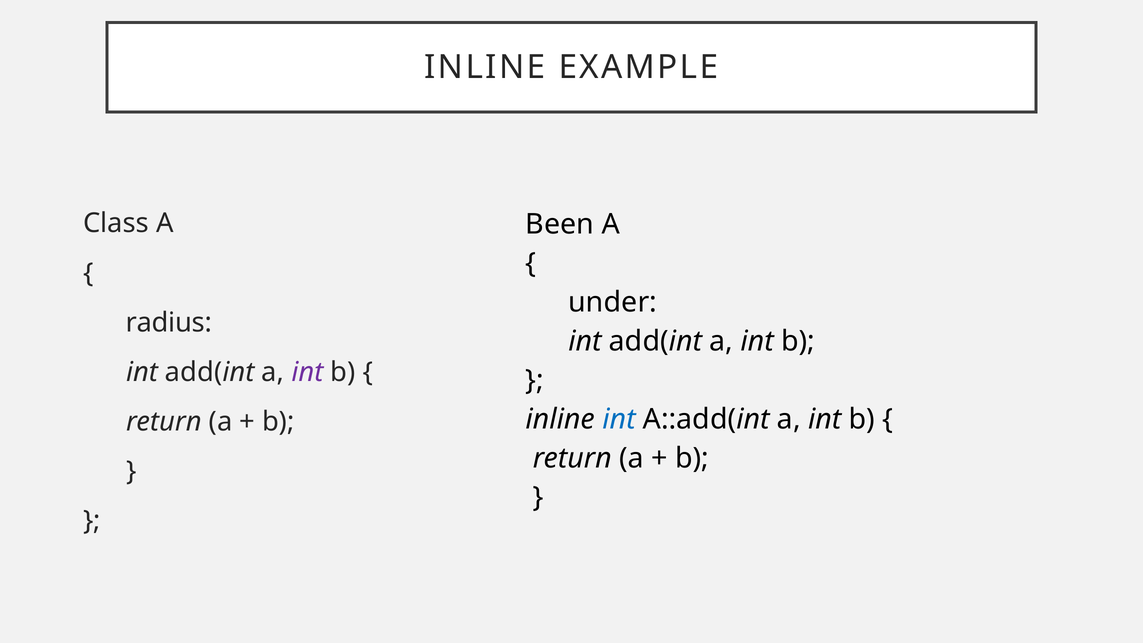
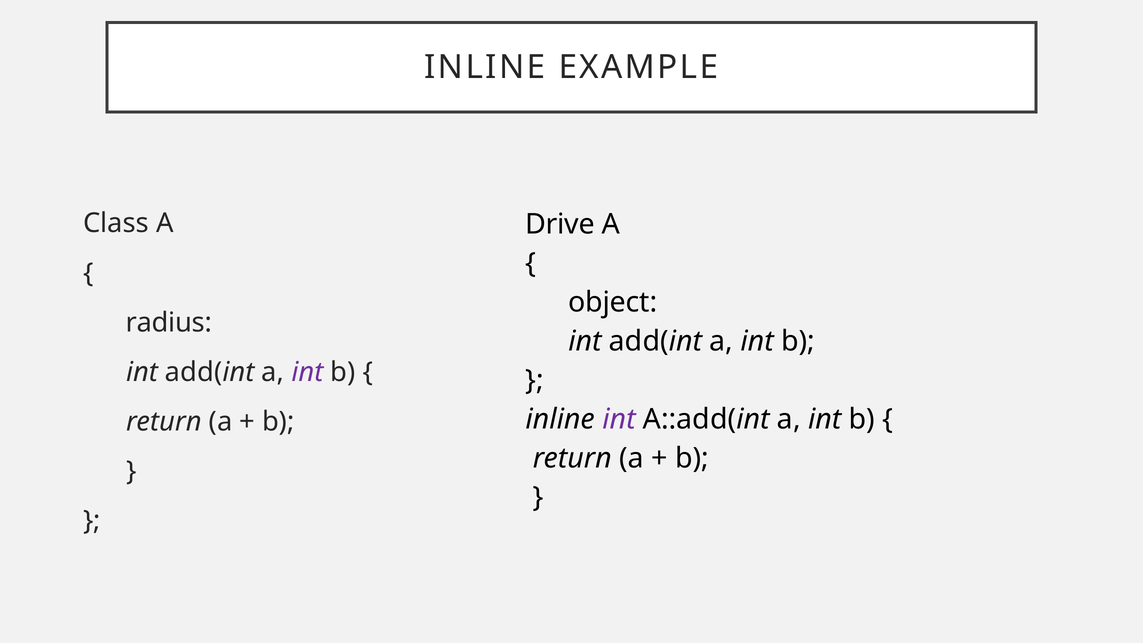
Been: Been -> Drive (560, 224)
under: under -> object (613, 302)
int colour: blue -> purple (619, 419)
